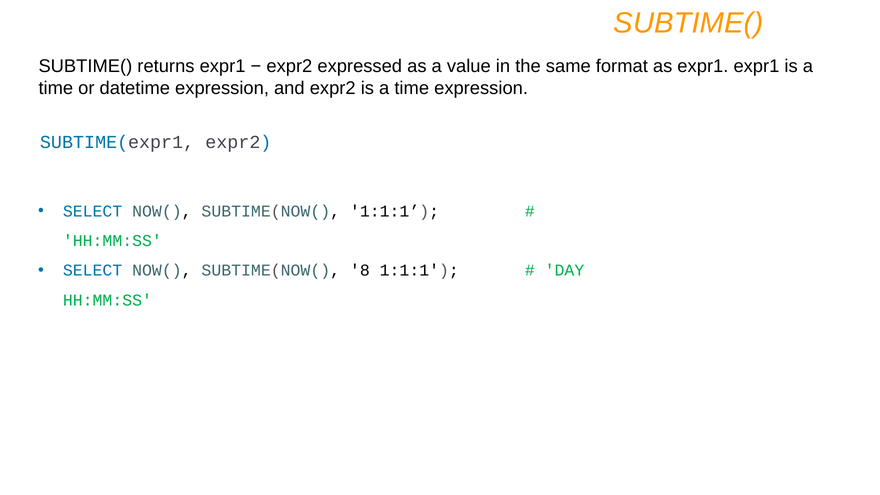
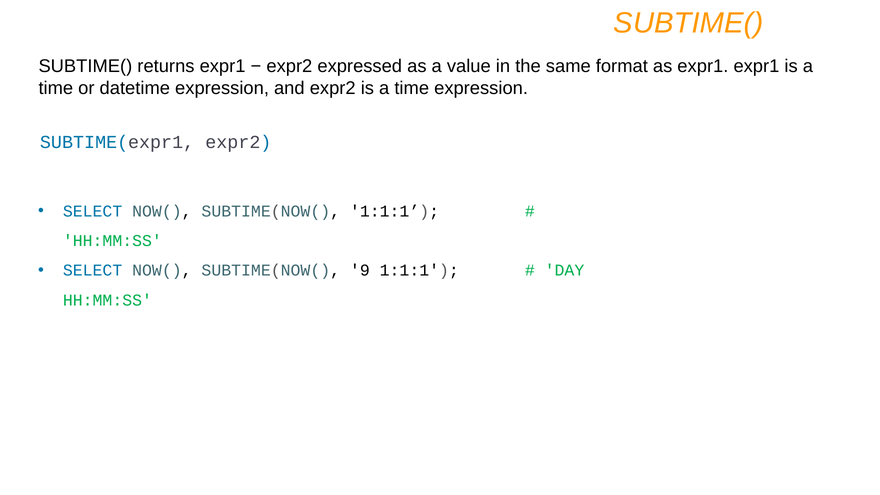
8: 8 -> 9 (360, 271)
